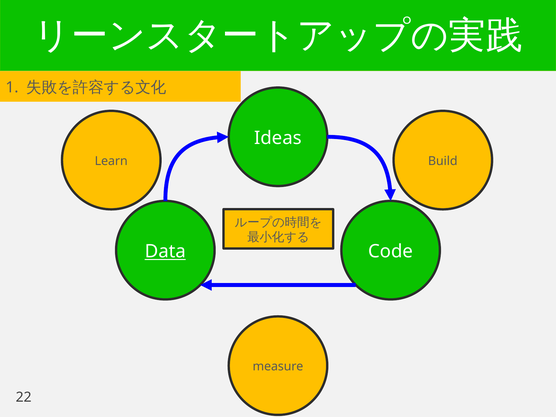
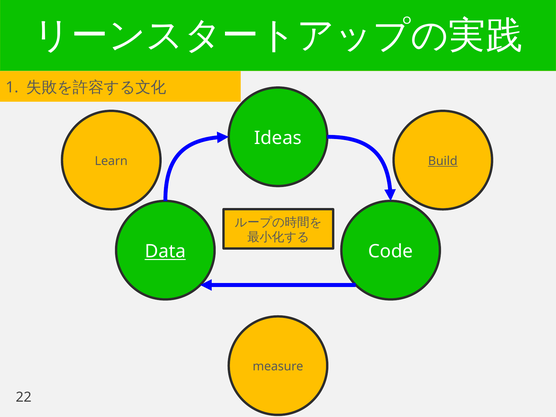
Build underline: none -> present (443, 161)
